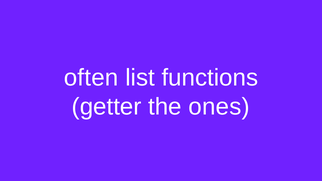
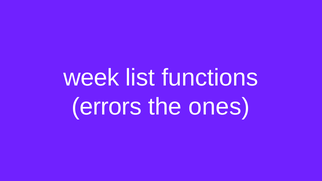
often: often -> week (91, 78)
getter: getter -> errors (107, 107)
